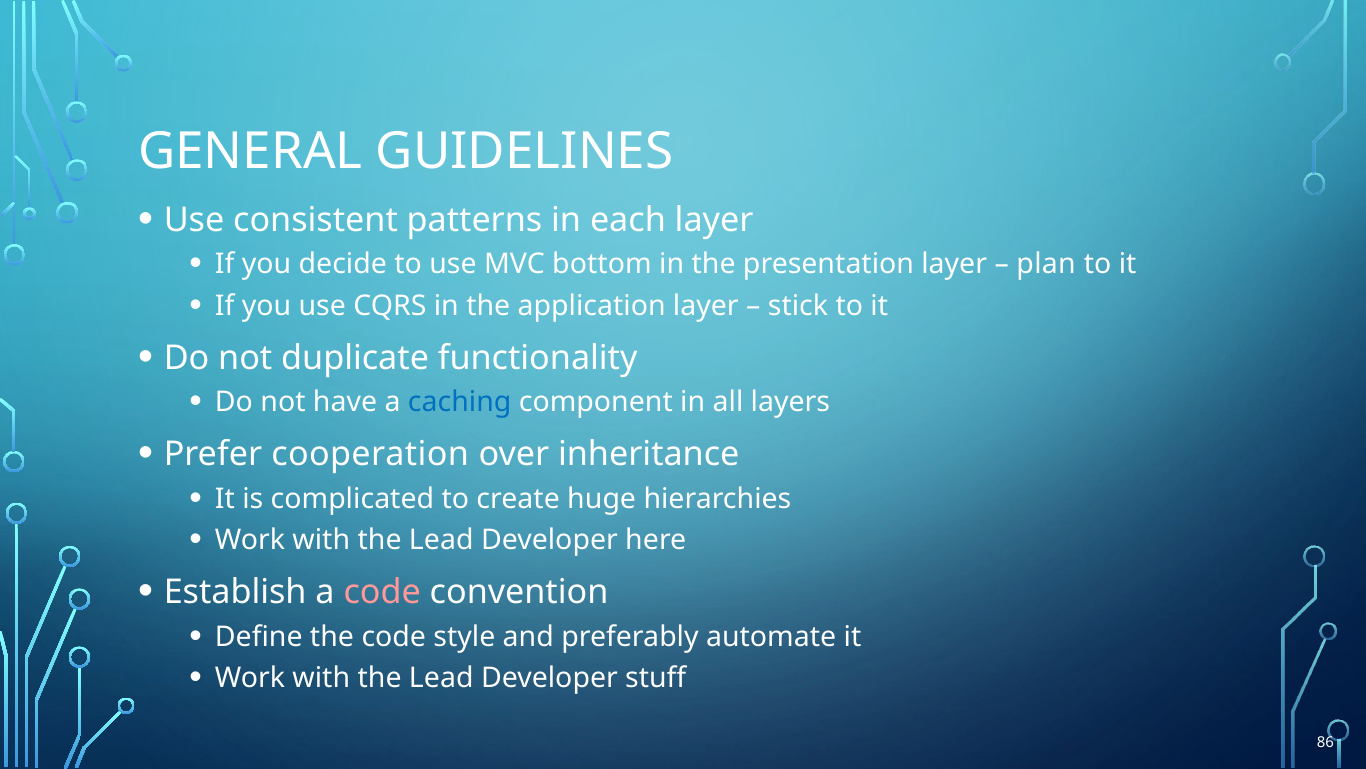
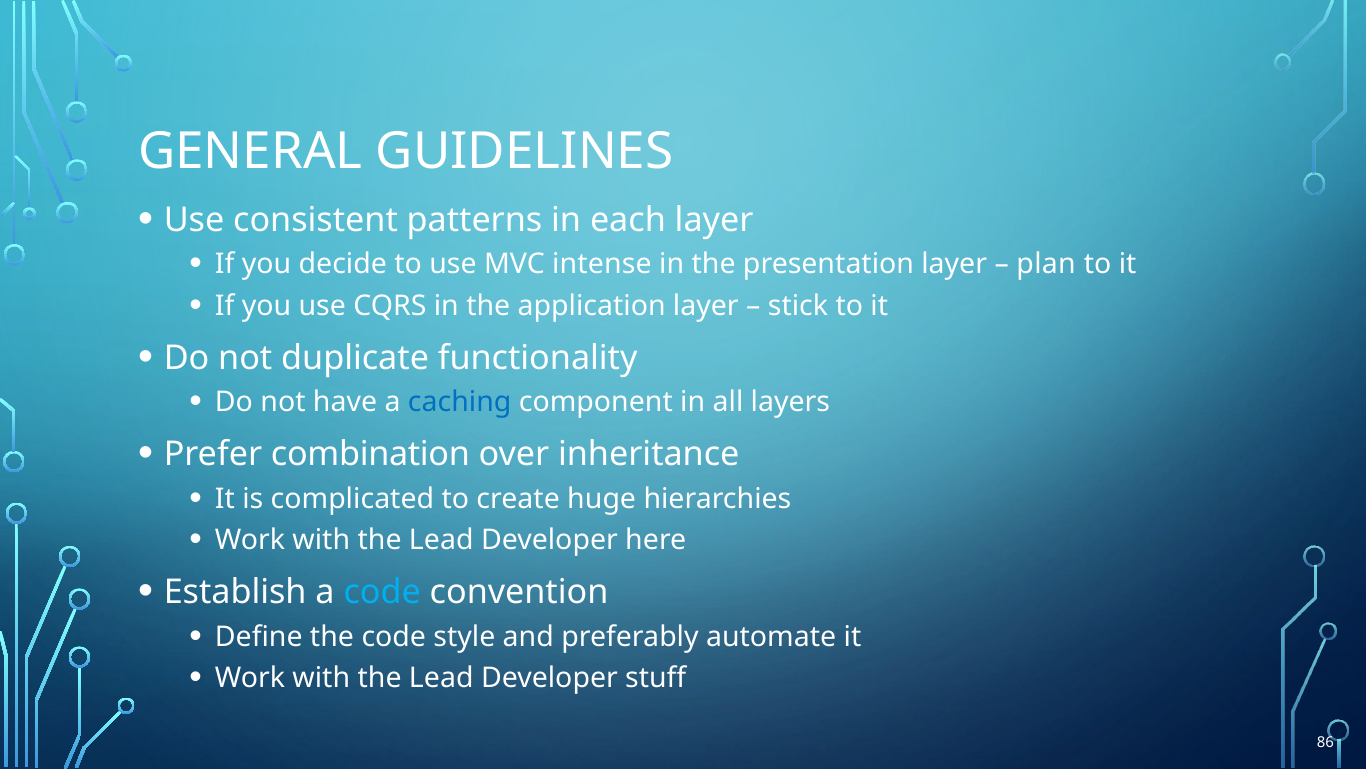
bottom: bottom -> intense (602, 264)
cooperation: cooperation -> combination (370, 454)
code colour: pink -> light blue (382, 592)
